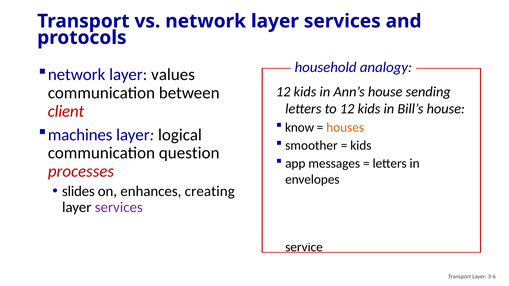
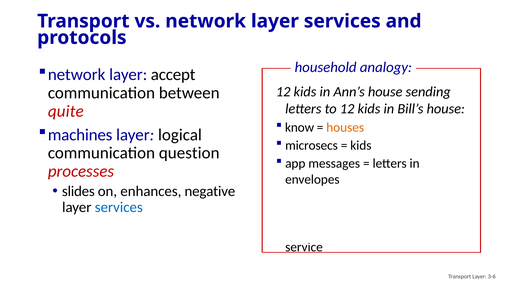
values: values -> accept (173, 75)
client: client -> quite (66, 111)
smoother: smoother -> microsecs (312, 146)
creating: creating -> negative (210, 191)
services colour: purple -> blue (119, 207)
